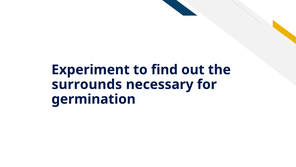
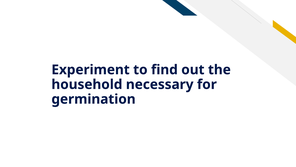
surrounds: surrounds -> household (87, 84)
